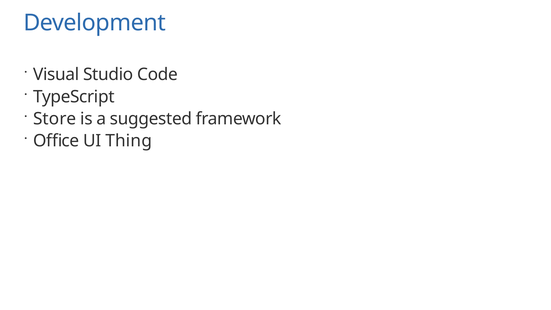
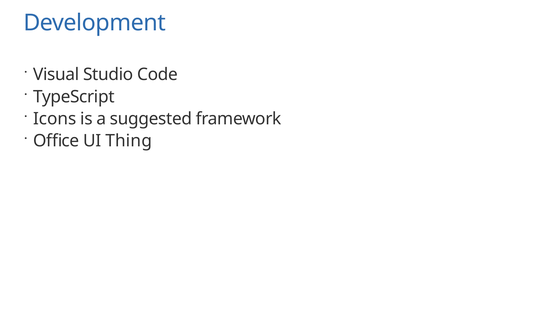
Store: Store -> Icons (55, 119)
